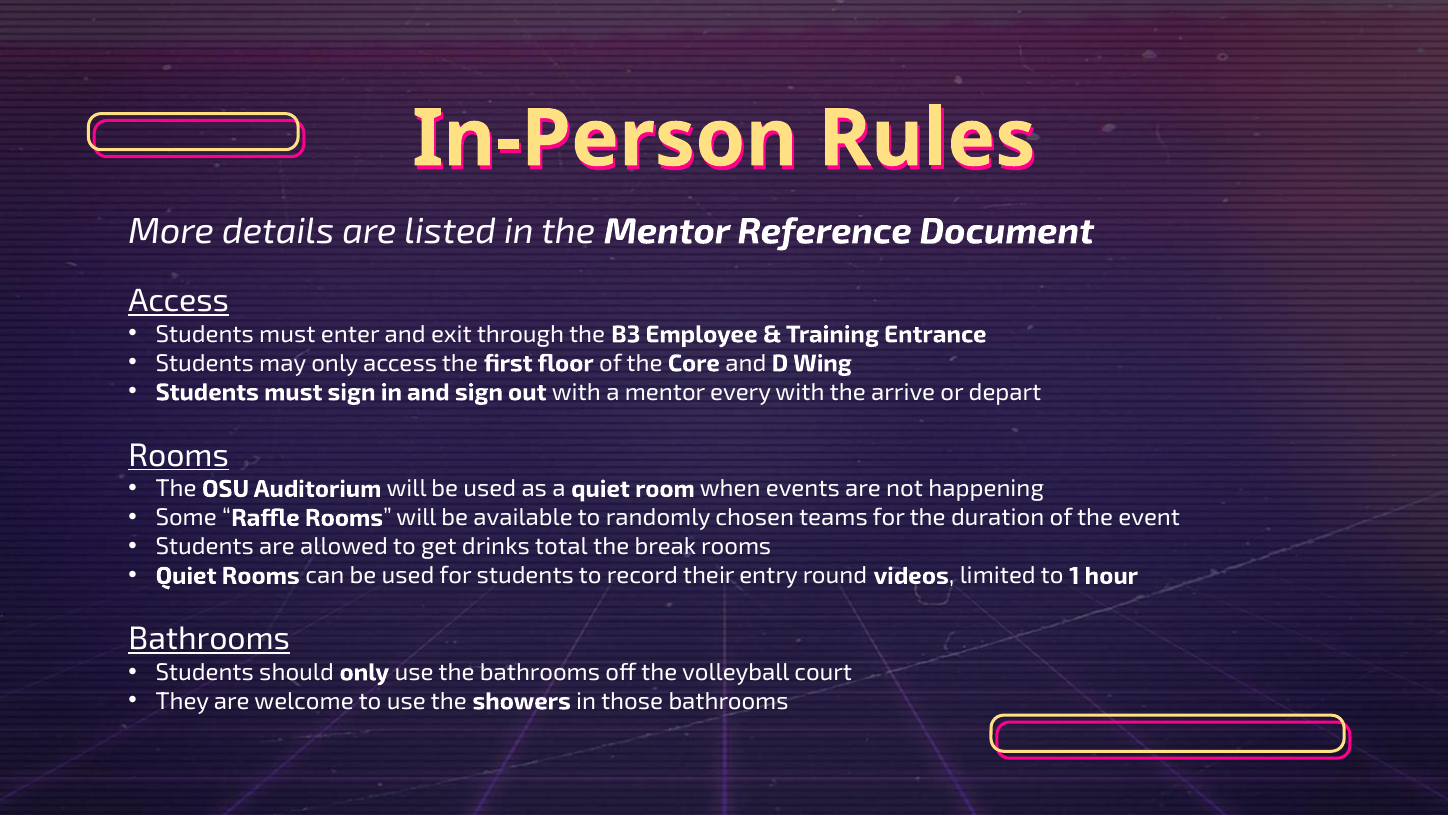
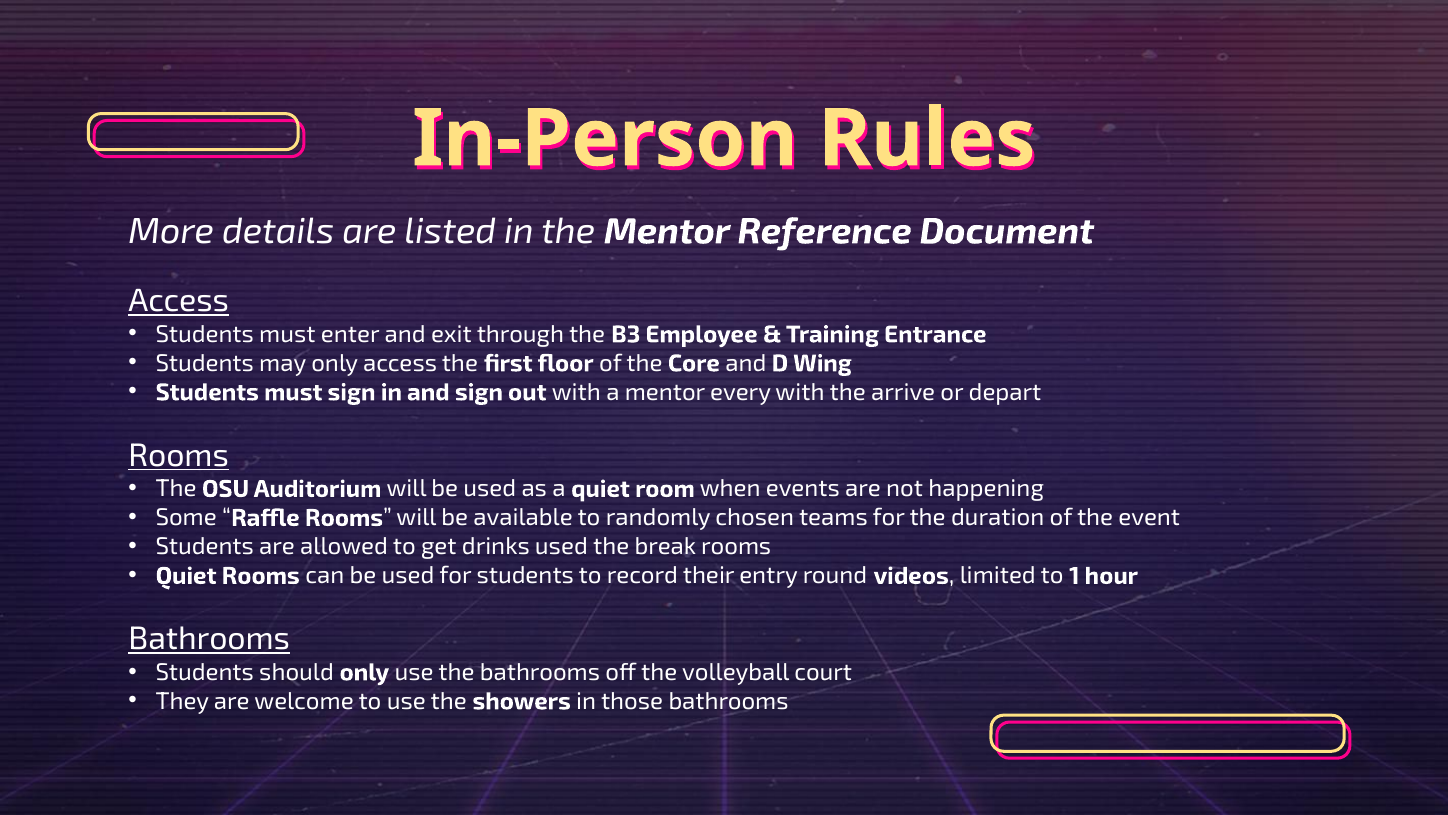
drinks total: total -> used (561, 547)
